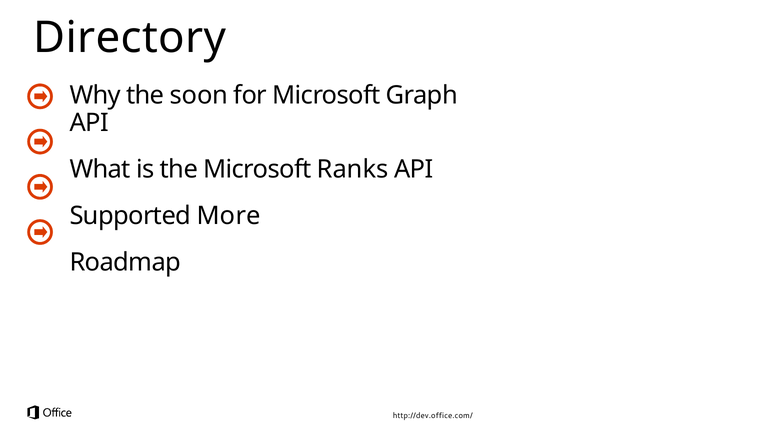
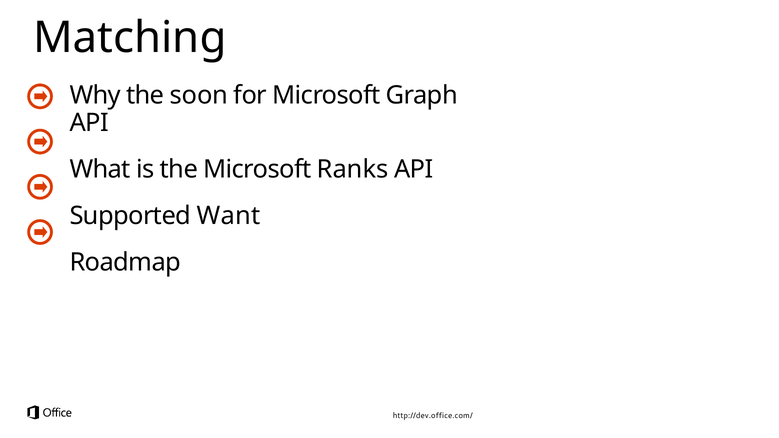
Directory: Directory -> Matching (130, 38)
More: More -> Want (229, 216)
